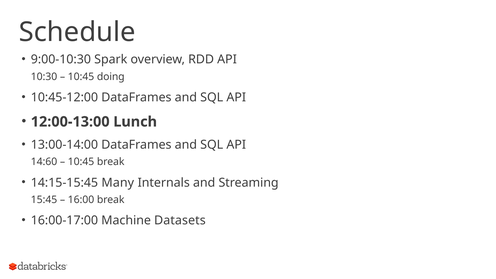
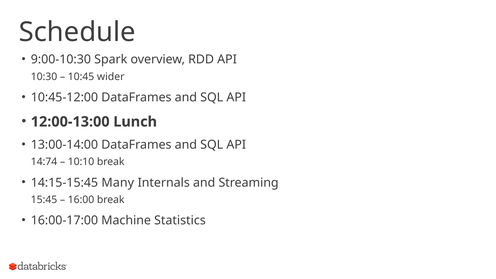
doing: doing -> wider (111, 77)
14:60: 14:60 -> 14:74 (44, 162)
10:45: 10:45 -> 10:10 (81, 162)
Datasets: Datasets -> Statistics (180, 221)
